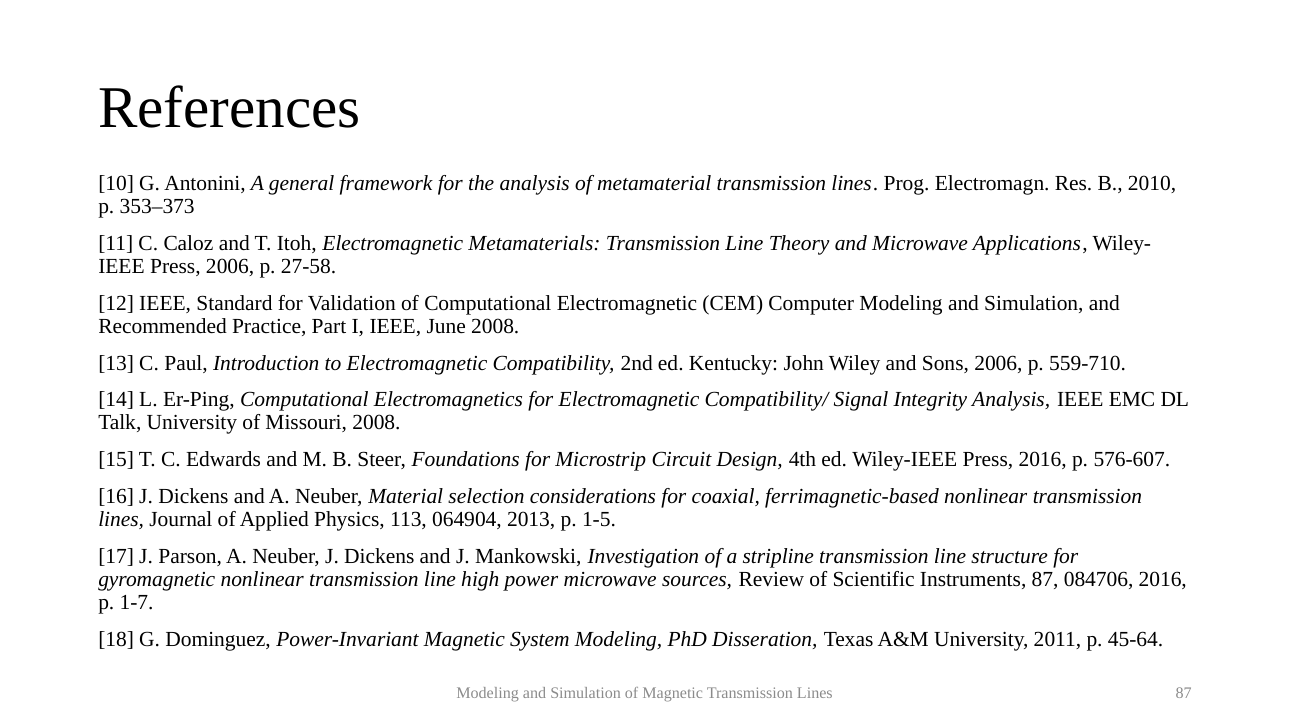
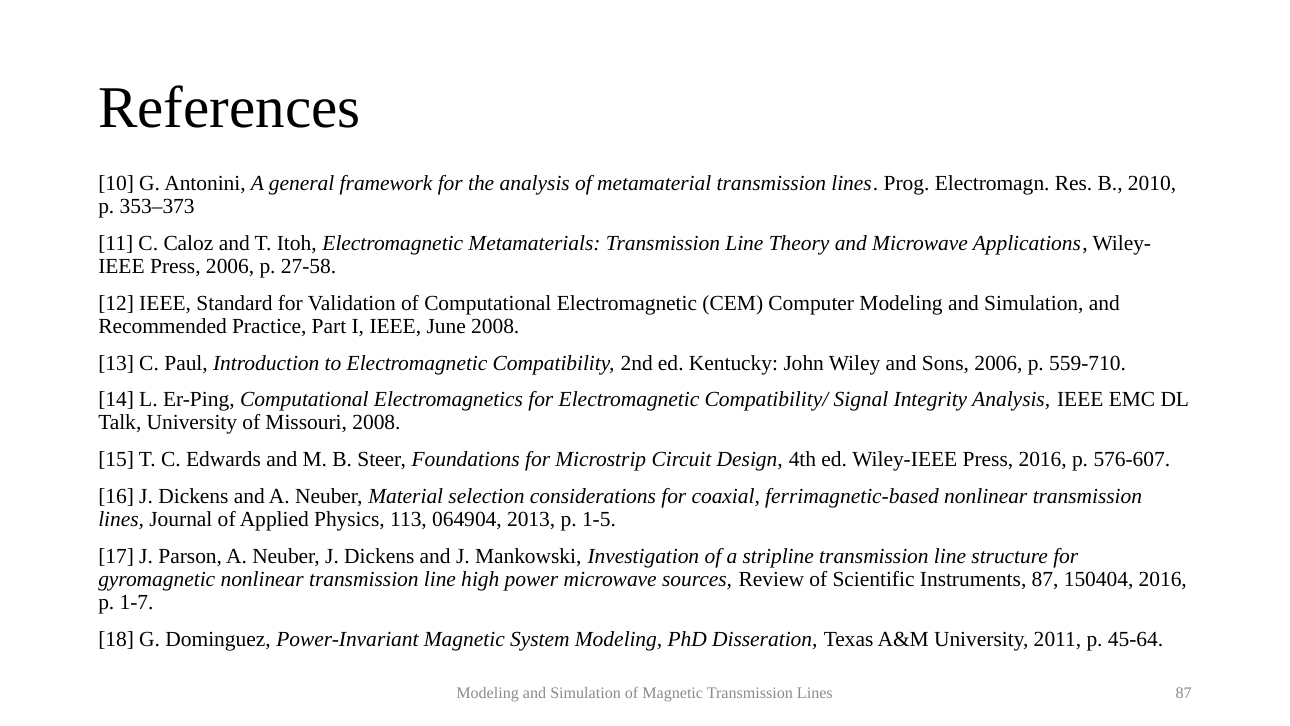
084706: 084706 -> 150404 (1099, 579)
